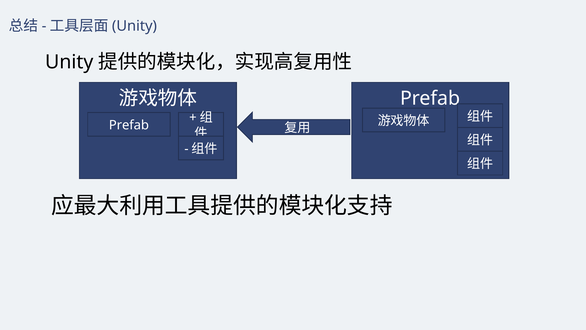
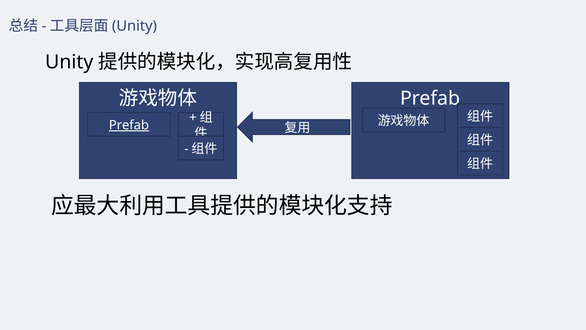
Prefab underline: none -> present (129, 125)
